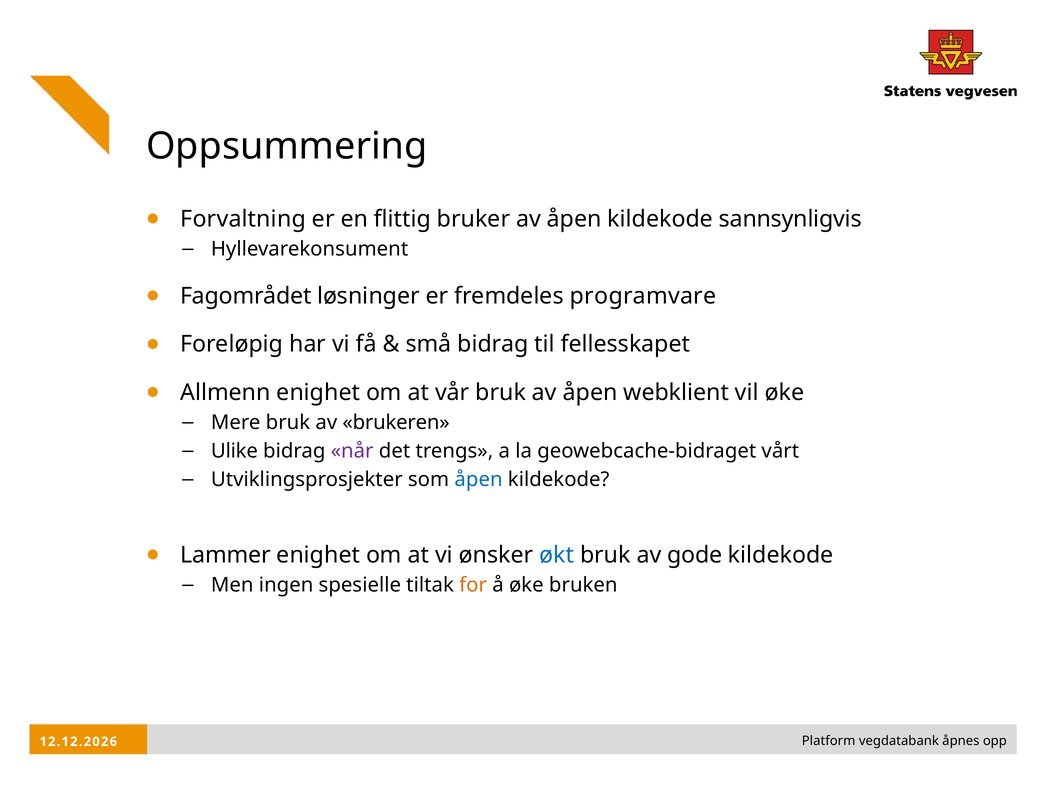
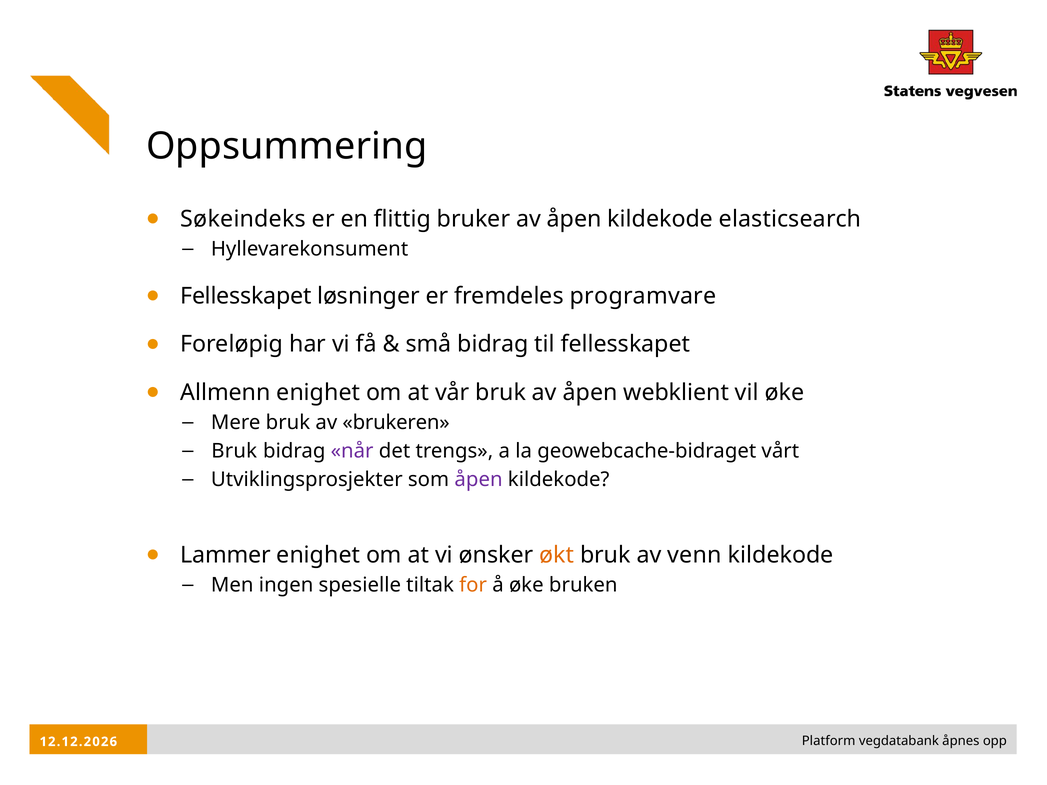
Forvaltning: Forvaltning -> Søkeindeks (243, 219)
sannsynligvis: sannsynligvis -> elasticsearch (790, 219)
Fagområdet: Fagområdet -> Fellesskapet (246, 296)
Ulike: Ulike -> Bruk (234, 451)
åpen colour: blue -> purple (479, 480)
økt colour: blue -> orange (557, 555)
gode: gode -> venn (695, 555)
